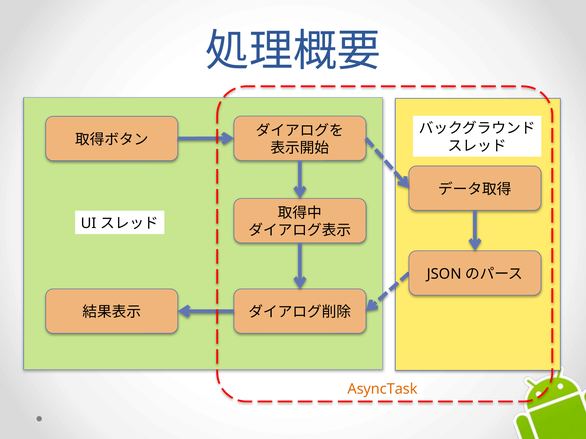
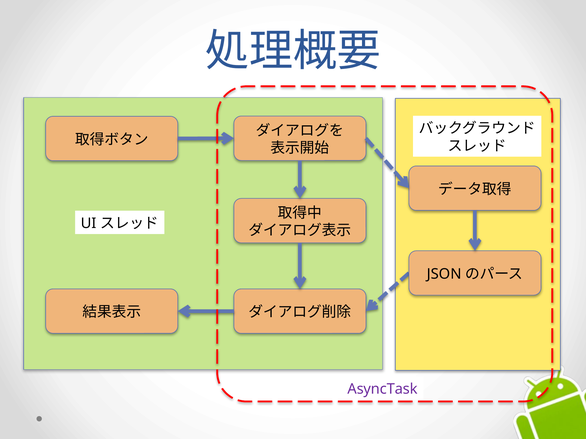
AsyncTask colour: orange -> purple (383, 389)
